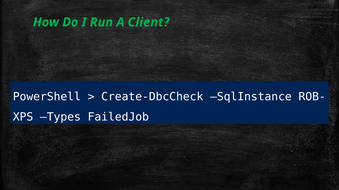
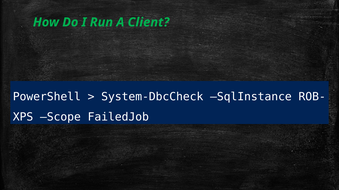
Create-DbcCheck: Create-DbcCheck -> System-DbcCheck (152, 97)
Types: Types -> Scope (60, 117)
